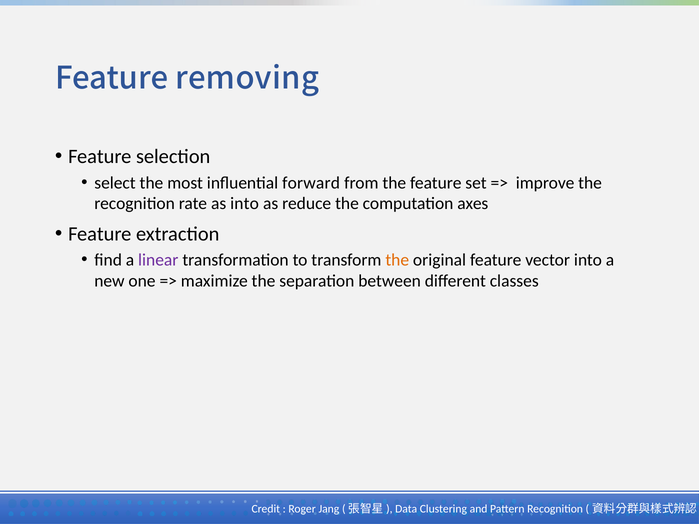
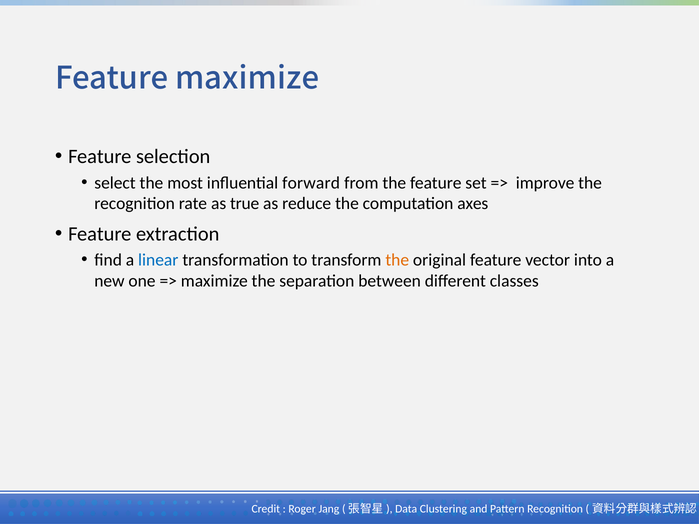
Feature removing: removing -> maximize (247, 78)
as into: into -> true (245, 204)
linear colour: purple -> blue (158, 260)
